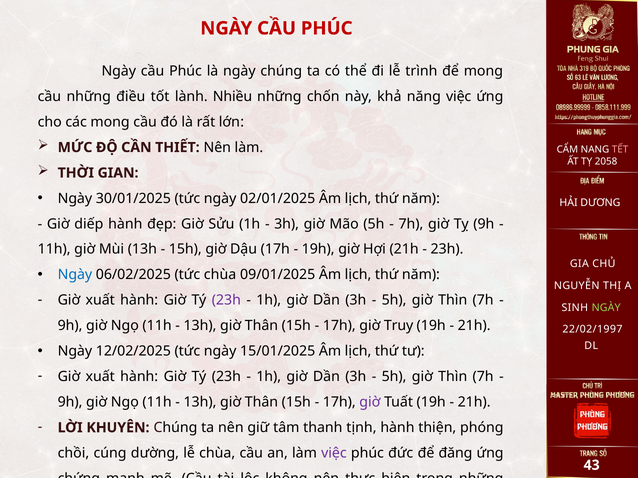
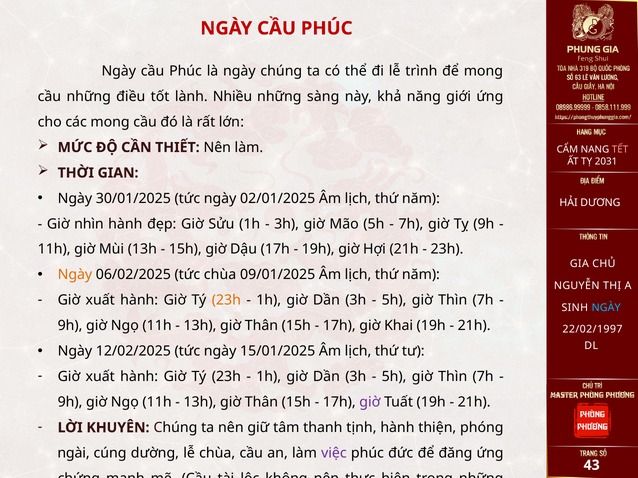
chốn: chốn -> sàng (323, 97)
năng việc: việc -> giới (459, 97)
2058: 2058 -> 2031 (606, 161)
diếp: diếp -> nhìn (89, 224)
Ngày colour: blue -> orange (75, 275)
23h colour: purple -> orange (226, 301)
NGÀY colour: light green -> light blue (606, 308)
Truy: Truy -> Khai (399, 326)
chồi: chồi -> ngài (74, 454)
